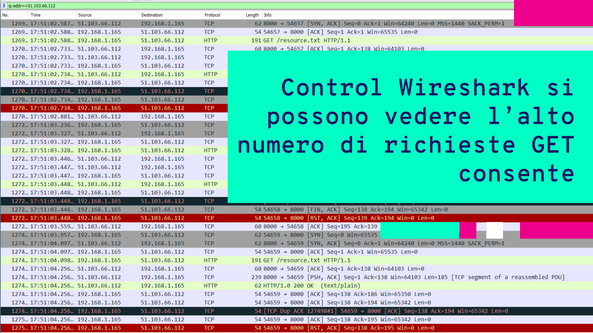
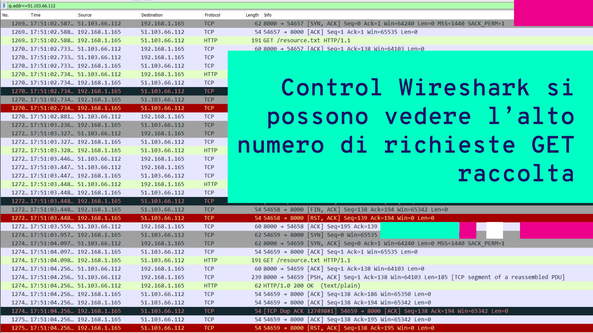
consente: consente -> raccolta (516, 174)
